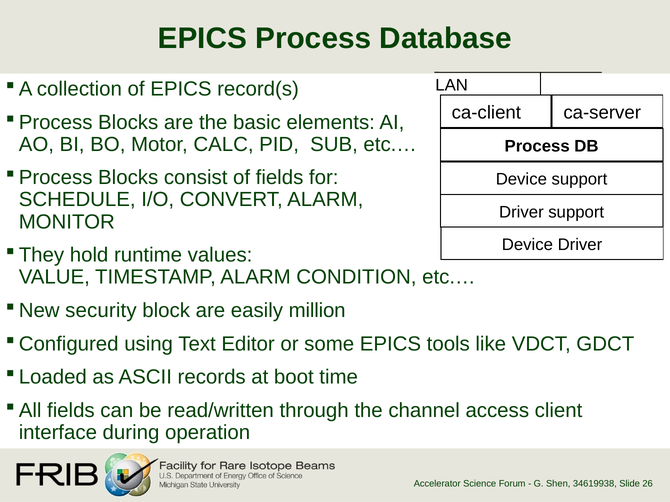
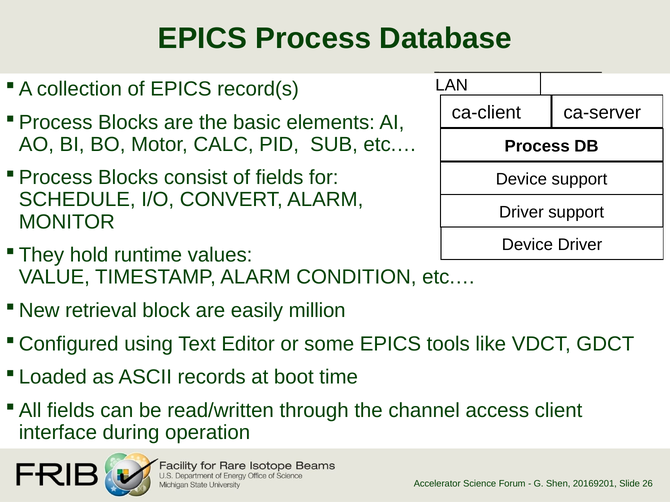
security: security -> retrieval (101, 311)
34619938: 34619938 -> 20169201 (594, 484)
